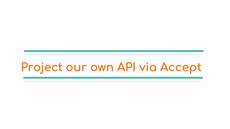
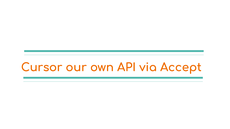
Project: Project -> Cursor (42, 68)
